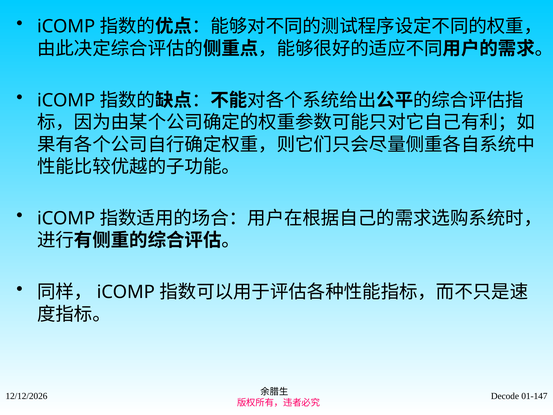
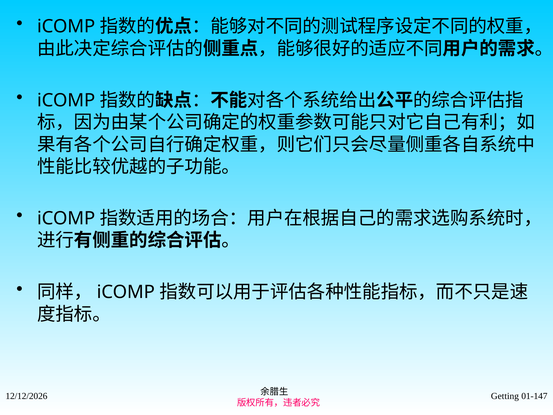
Decode: Decode -> Getting (505, 396)
